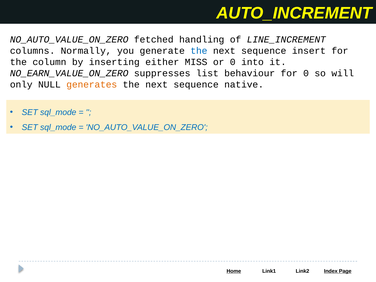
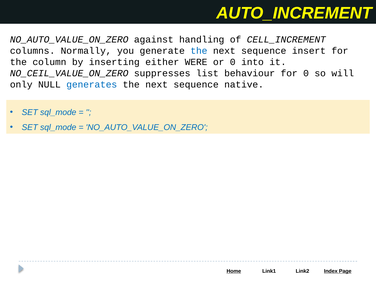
fetched: fetched -> against (154, 39)
LINE_INCREMENT: LINE_INCREMENT -> CELL_INCREMENT (286, 39)
MISS: MISS -> WERE (196, 62)
NO_EARN_VALUE_ON_ZERO: NO_EARN_VALUE_ON_ZERO -> NO_CEIL_VALUE_ON_ZERO (69, 73)
generates colour: orange -> blue (92, 85)
